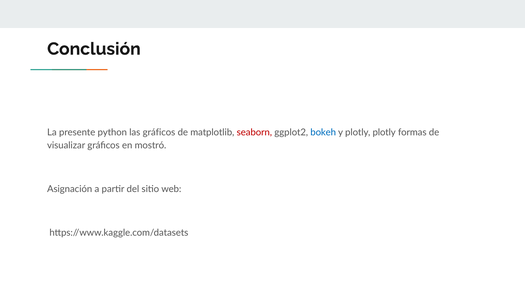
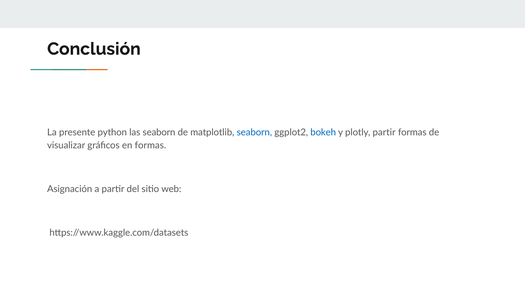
las gráficos: gráficos -> seaborn (159, 133)
seaborn colour: red -> blue (254, 133)
plotly plotly: plotly -> partir (384, 133)
en mostró: mostró -> formas (150, 146)
